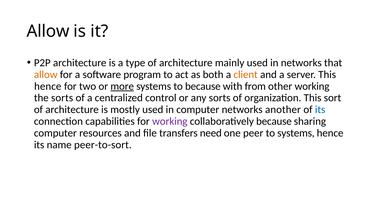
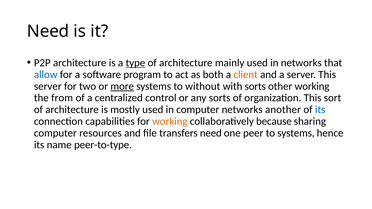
Allow: Allow -> Need (48, 31)
type underline: none -> present (135, 63)
allow colour: orange -> blue (46, 75)
hence: hence -> server (48, 86)
to because: because -> without (203, 86)
with from: from -> sorts (255, 86)
the sorts: sorts -> from (62, 98)
working colour: purple -> orange (170, 121)
peer-to-sort: peer-to-sort -> peer-to-type (103, 145)
